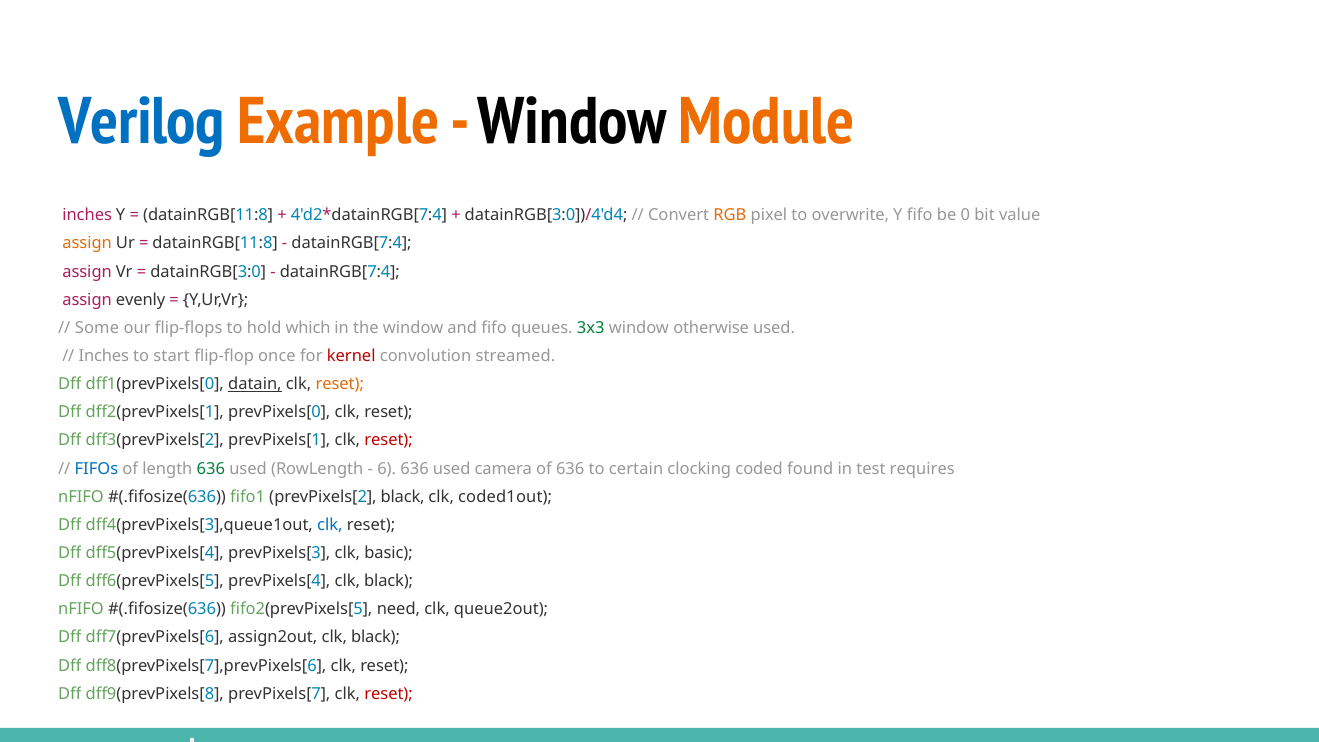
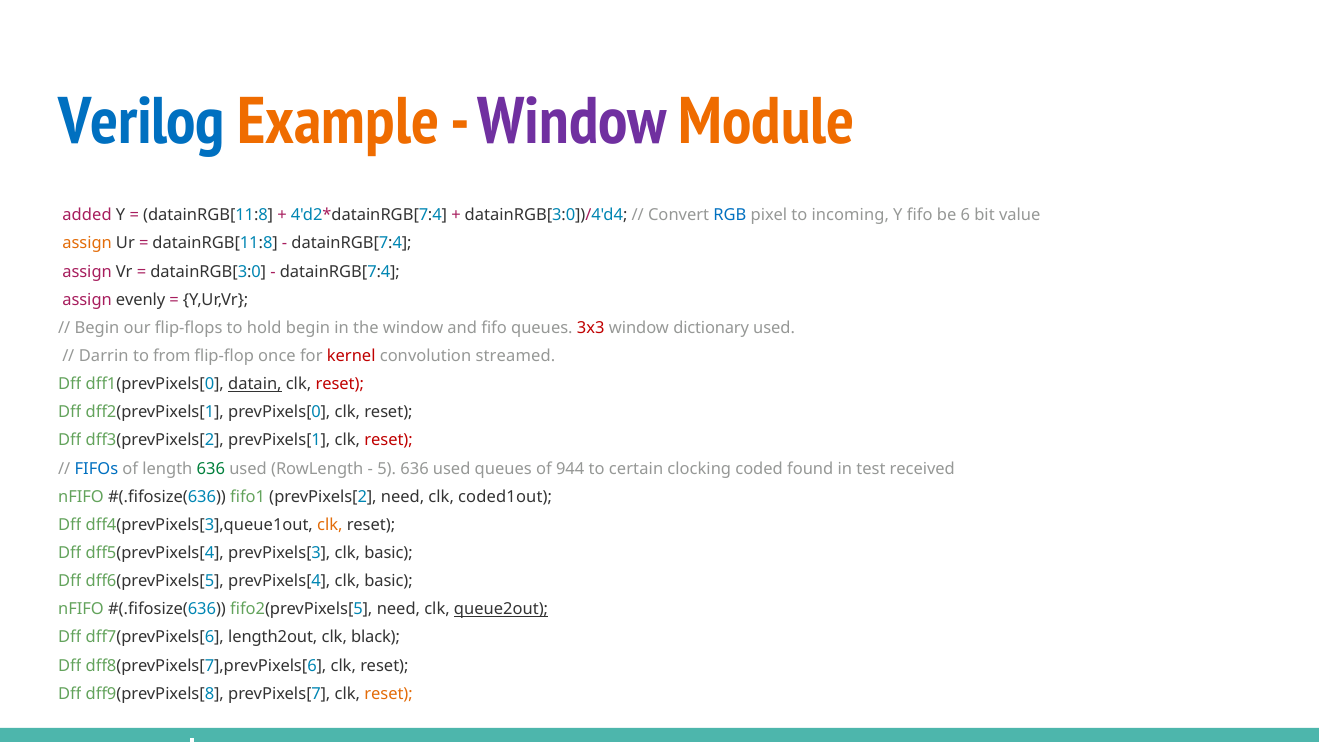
Window colour: black -> purple (572, 122)
inches: inches -> added (87, 215)
RGB colour: orange -> blue (730, 215)
overwrite: overwrite -> incoming (850, 215)
0: 0 -> 6 (965, 215)
Some: Some -> Begin (97, 328)
hold which: which -> begin (308, 328)
3x3 colour: green -> red (591, 328)
otherwise: otherwise -> dictionary (711, 328)
Inches: Inches -> Darrin (104, 356)
start: start -> from (172, 356)
reset colour: orange -> red (340, 384)
6: 6 -> 5 (387, 469)
used camera: camera -> queues (503, 469)
of 636: 636 -> 944 (570, 469)
requires: requires -> received (922, 469)
prevPixels[2 black: black -> need (403, 497)
clk colour: blue -> orange (330, 525)
prevPixels[4 clk black: black -> basic (389, 581)
queue2out underline: none -> present (501, 609)
assign2out: assign2out -> length2out (273, 637)
reset colour: red -> orange (389, 694)
